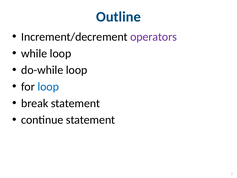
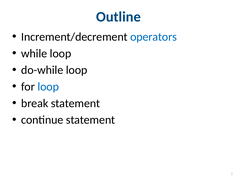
operators colour: purple -> blue (154, 37)
